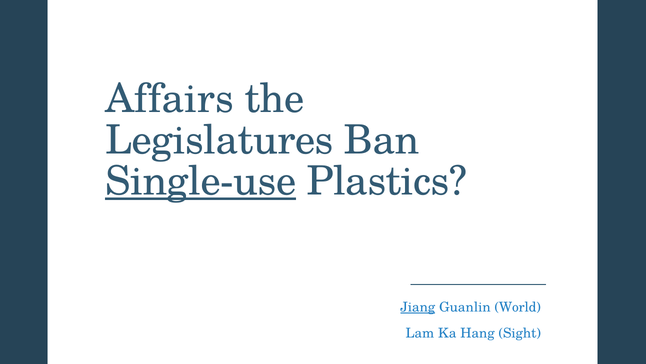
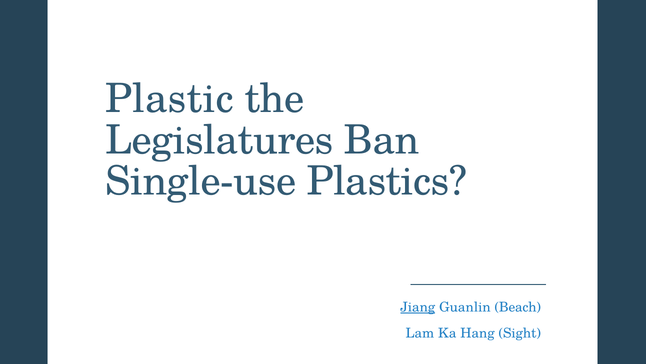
Affairs: Affairs -> Plastic (169, 99)
Single-use underline: present -> none (201, 181)
World: World -> Beach (518, 307)
